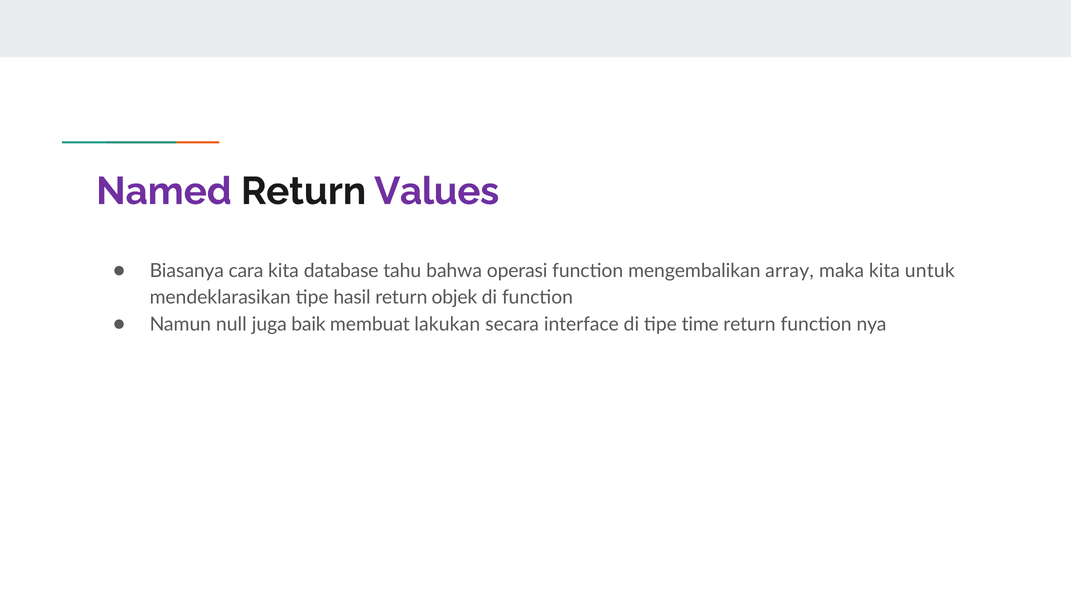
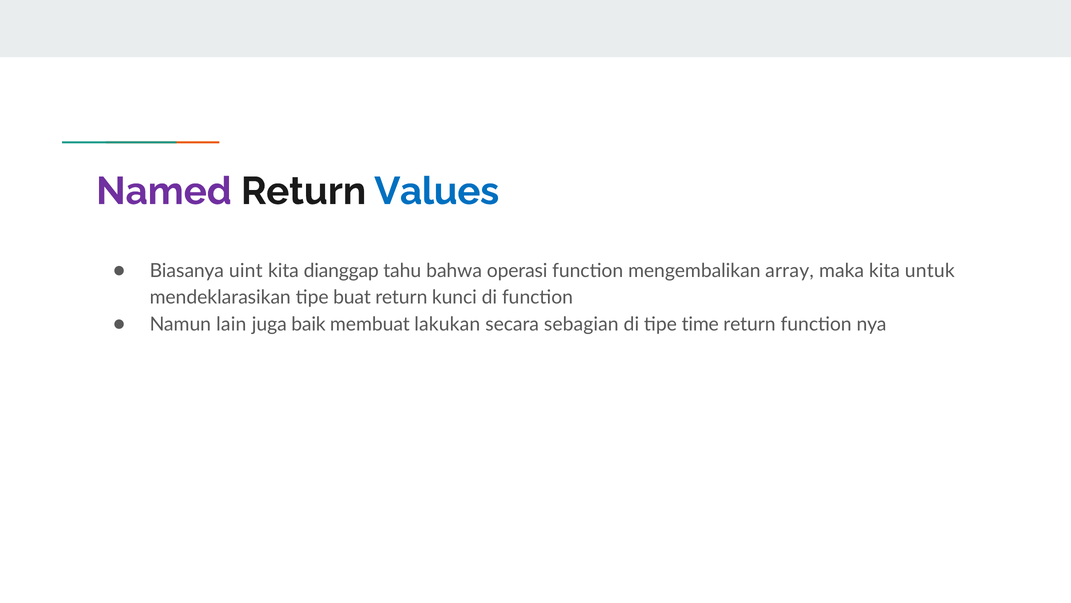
Values colour: purple -> blue (437, 191)
cara: cara -> uint (246, 271)
database: database -> dianggap (341, 271)
hasil: hasil -> buat (352, 297)
objek: objek -> kunci (454, 297)
null: null -> lain (231, 324)
interface: interface -> sebagian (581, 324)
